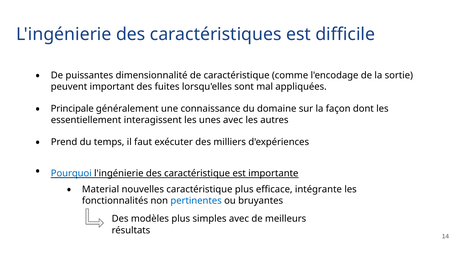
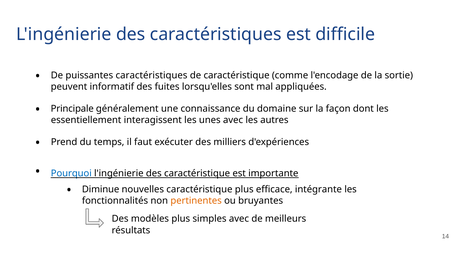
puissantes dimensionnalité: dimensionnalité -> caractéristiques (151, 75)
important: important -> informatif (112, 87)
Material: Material -> Diminue (101, 189)
pertinentes colour: blue -> orange (196, 201)
